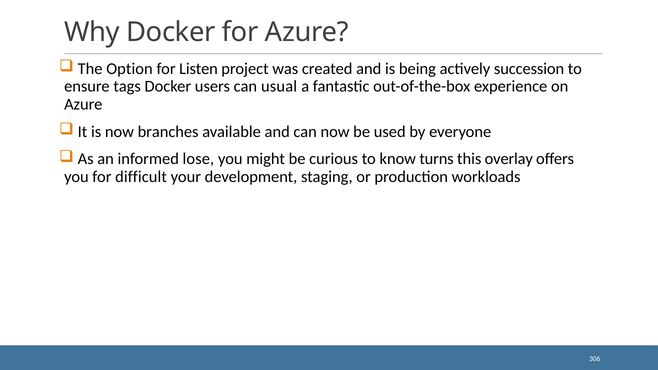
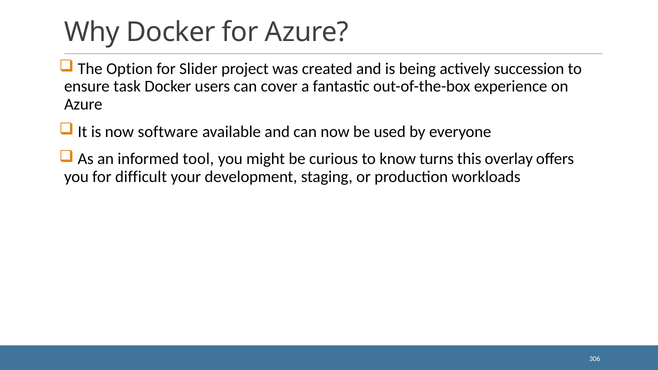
Listen: Listen -> Slider (198, 69)
tags: tags -> task (127, 87)
usual: usual -> cover (279, 87)
branches: branches -> software (168, 132)
lose: lose -> tool (198, 159)
